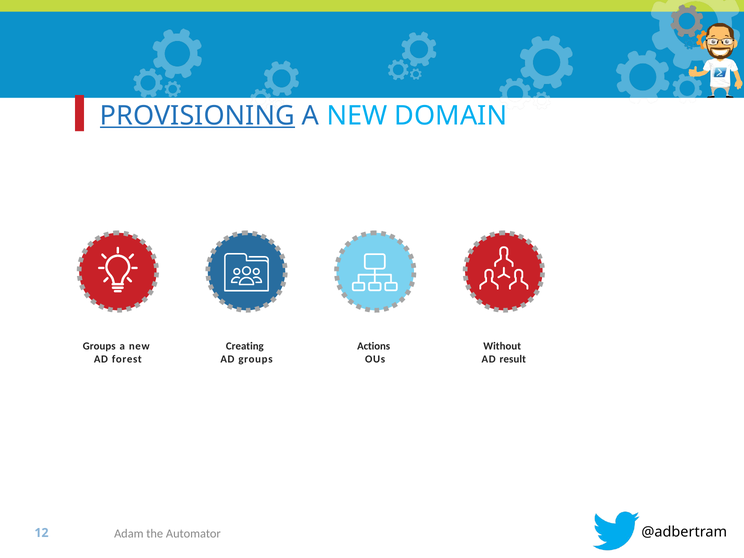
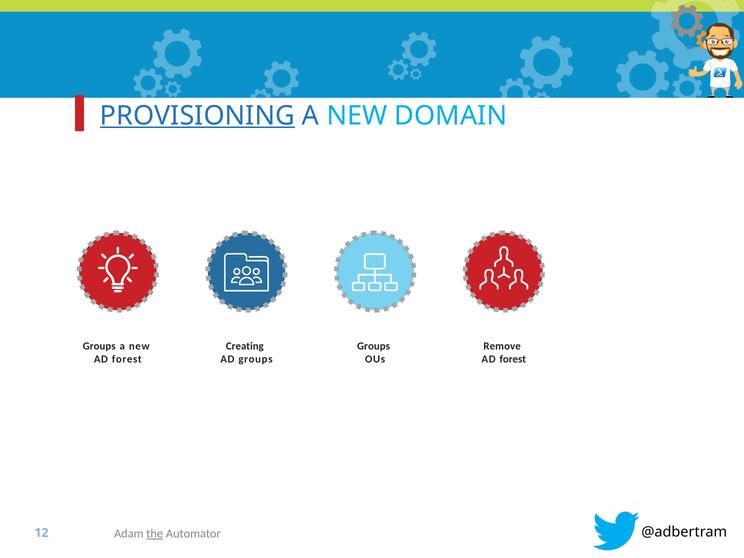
Actions: Actions -> Groups (374, 346)
Without: Without -> Remove (502, 346)
result: result -> forest (513, 359)
the underline: none -> present (155, 534)
